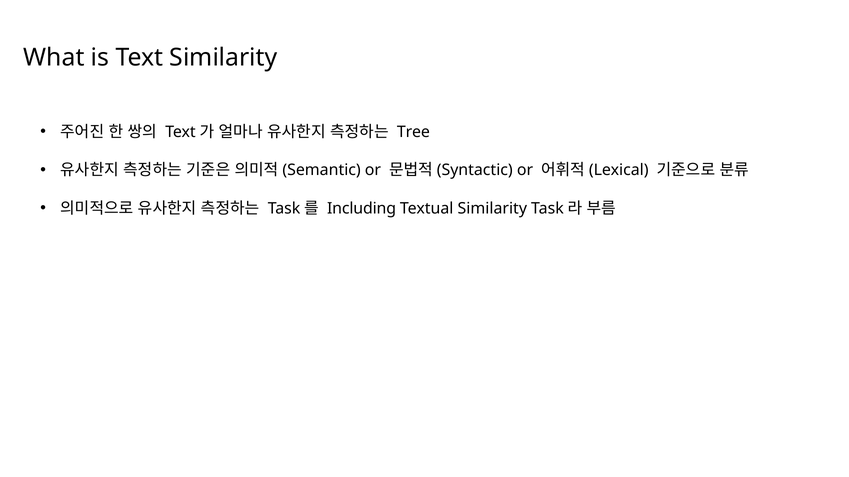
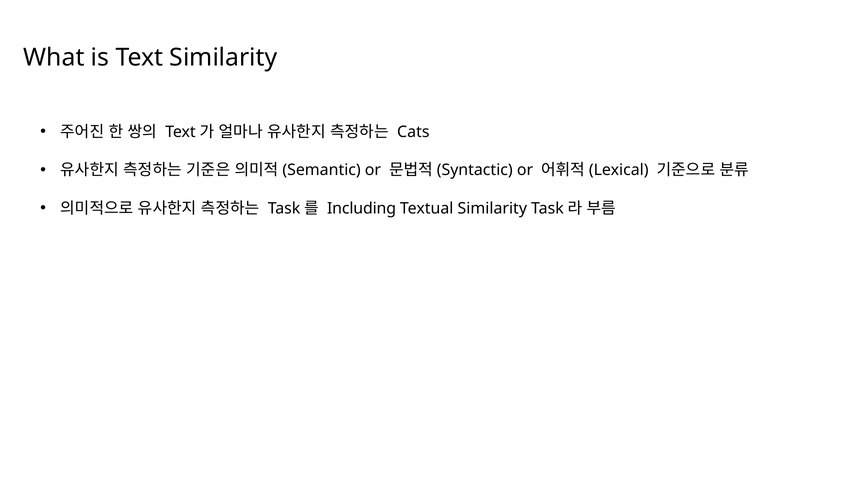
Tree: Tree -> Cats (413, 132)
